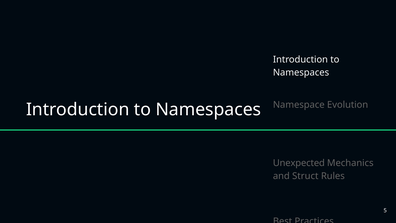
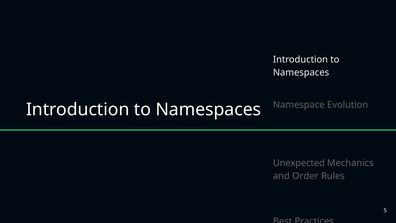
Struct: Struct -> Order (305, 176)
